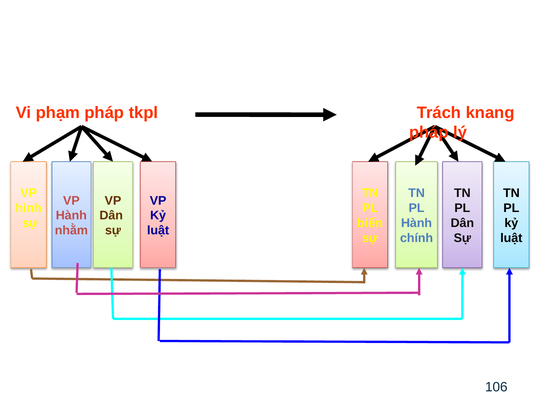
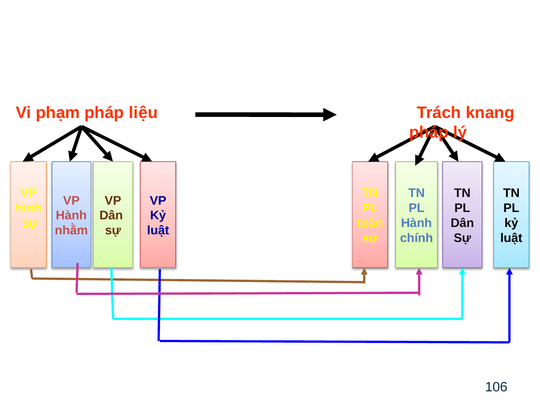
tkpl: tkpl -> liệu (143, 113)
biến: biến -> toàn (370, 223)
